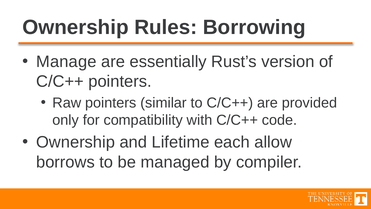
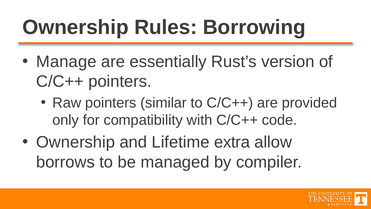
each: each -> extra (232, 142)
